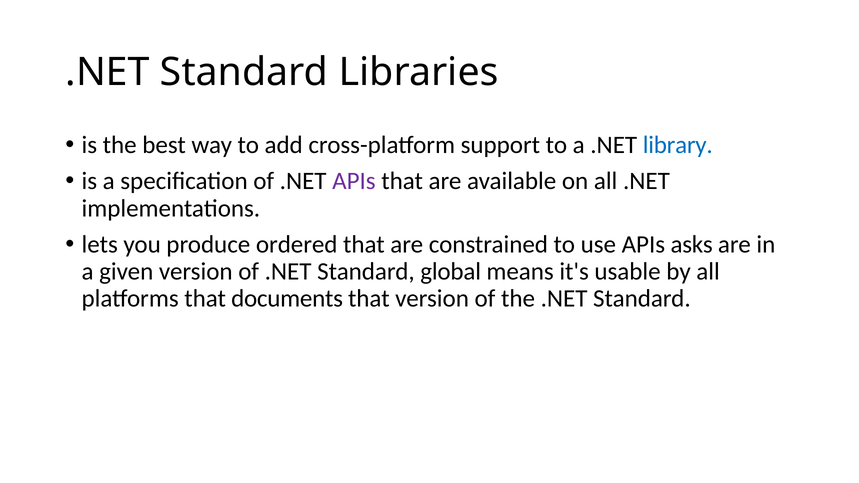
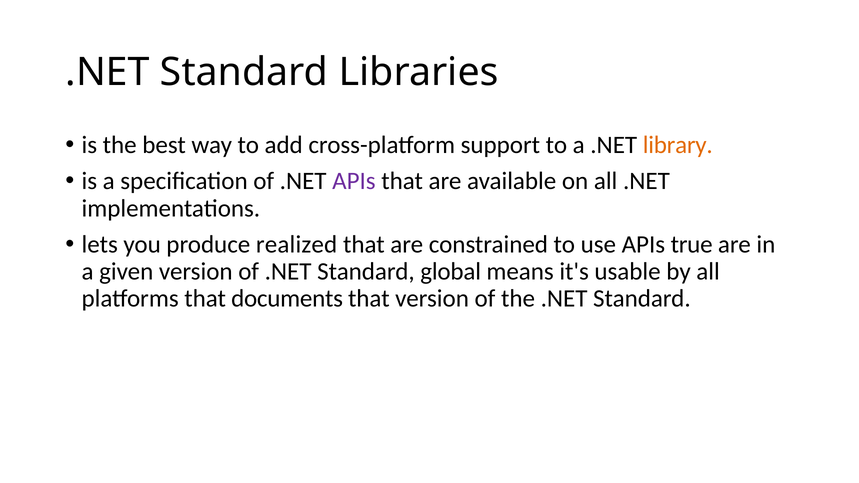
library colour: blue -> orange (678, 145)
ordered: ordered -> realized (297, 244)
asks: asks -> true (692, 244)
